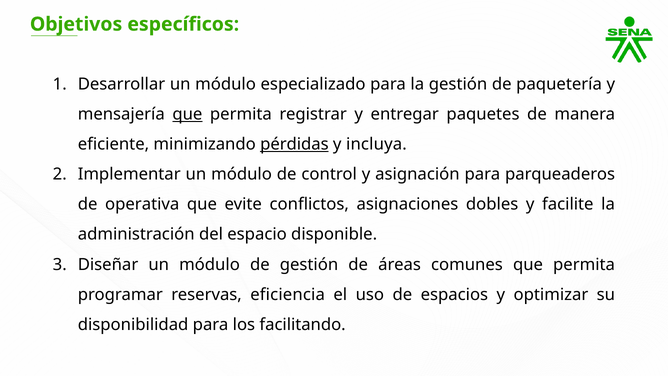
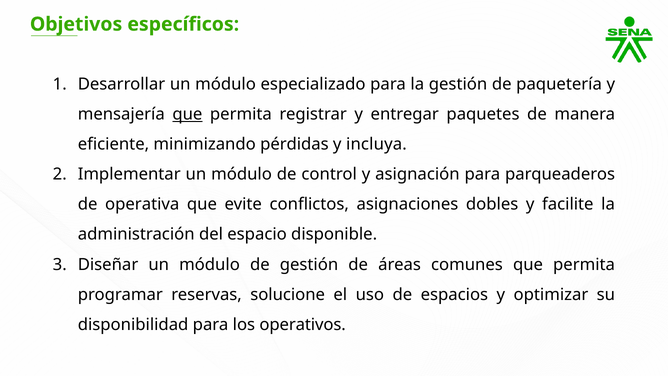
pérdidas underline: present -> none (294, 144)
eficiencia: eficiencia -> solucione (288, 294)
facilitando: facilitando -> operativos (303, 324)
